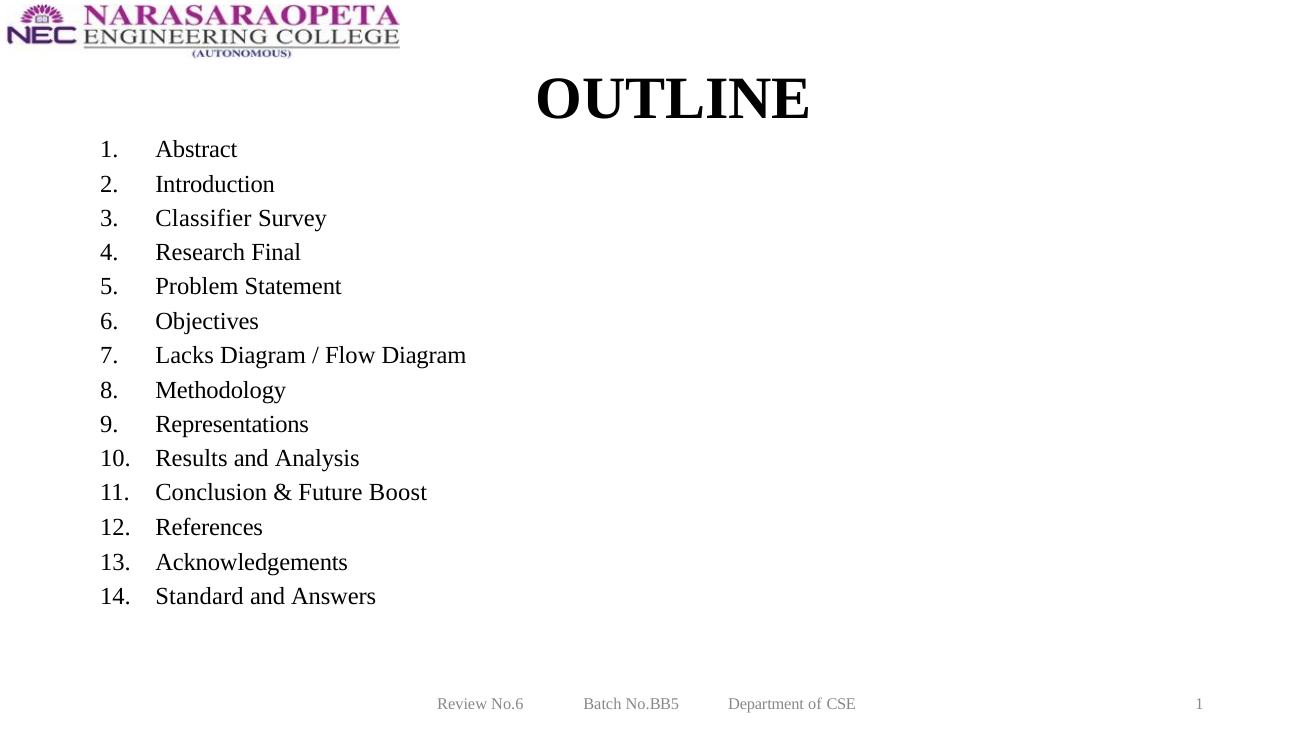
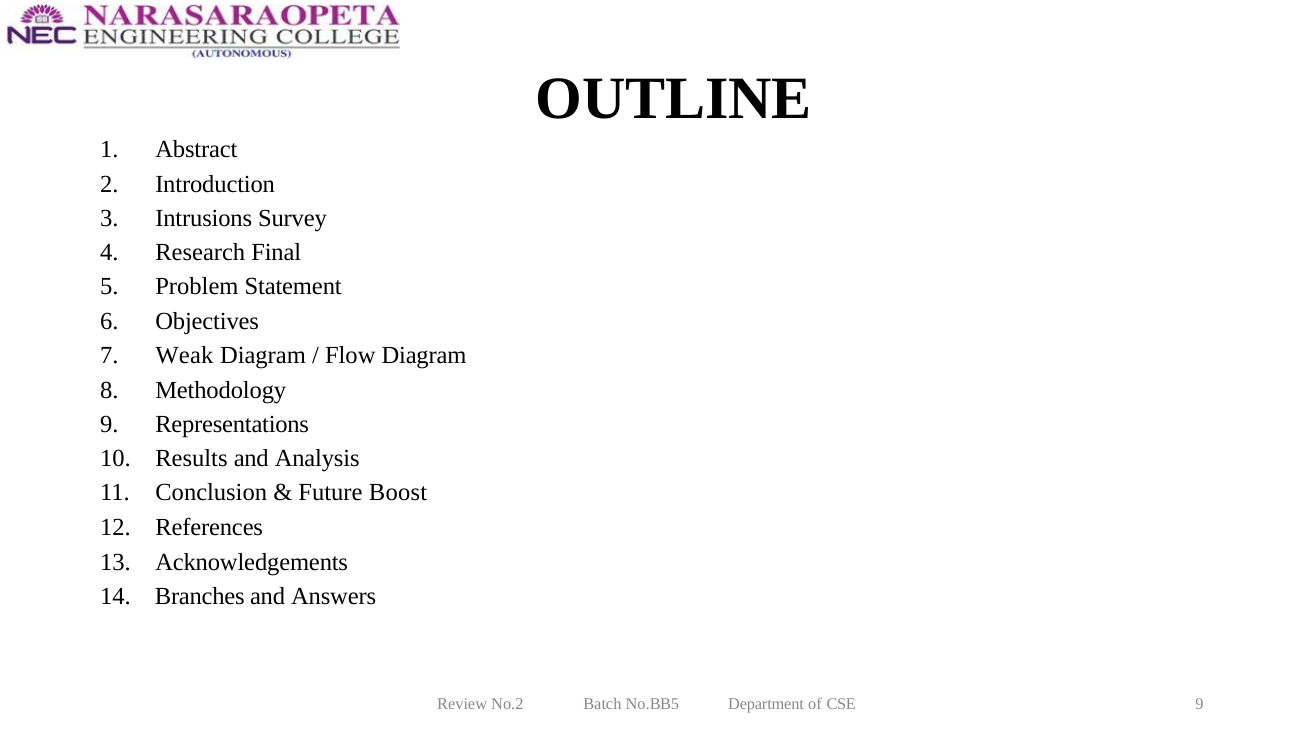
Classifier: Classifier -> Intrusions (204, 218)
Lacks: Lacks -> Weak (185, 356)
Standard: Standard -> Branches (200, 597)
No.6: No.6 -> No.2 (507, 704)
CSE 1: 1 -> 9 (1200, 704)
